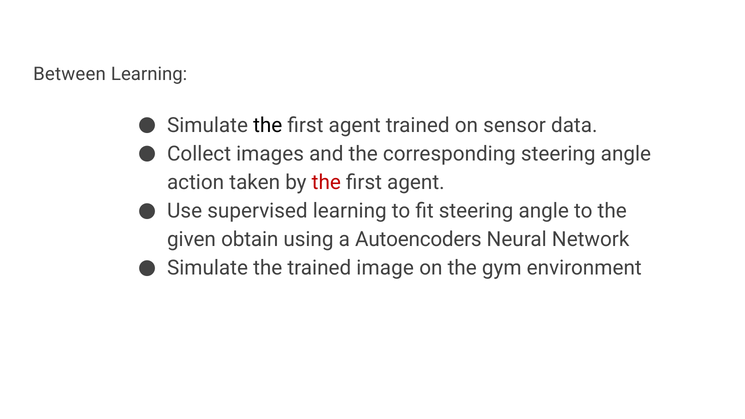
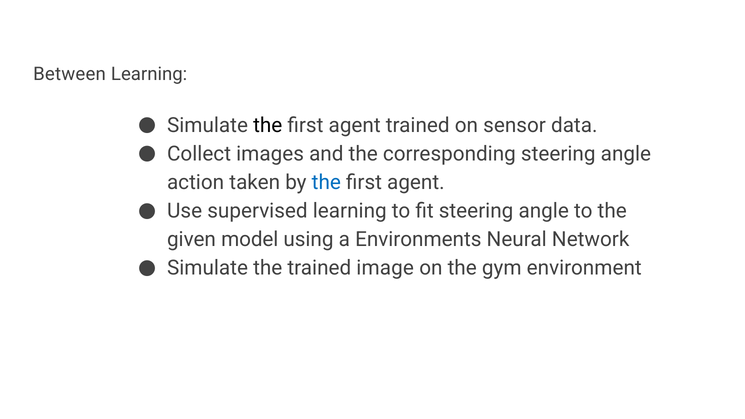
the colour: red -> blue (326, 182)
obtain: obtain -> model (250, 240)
Autoencoders: Autoencoders -> Environments (418, 240)
